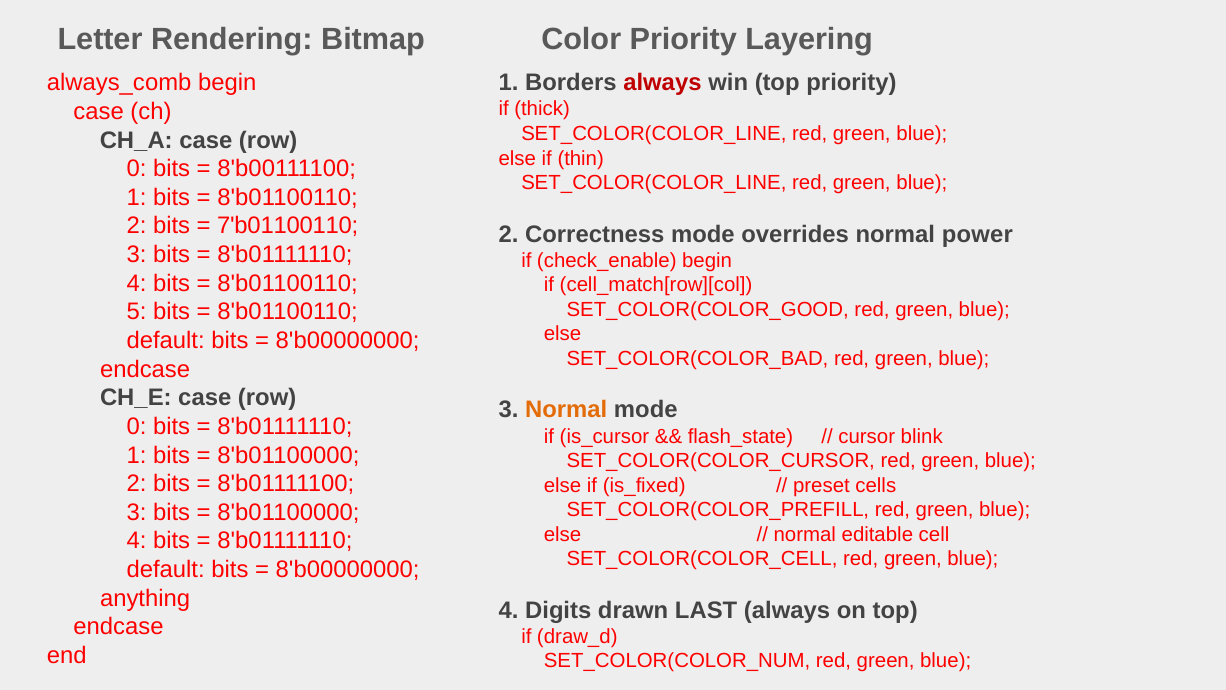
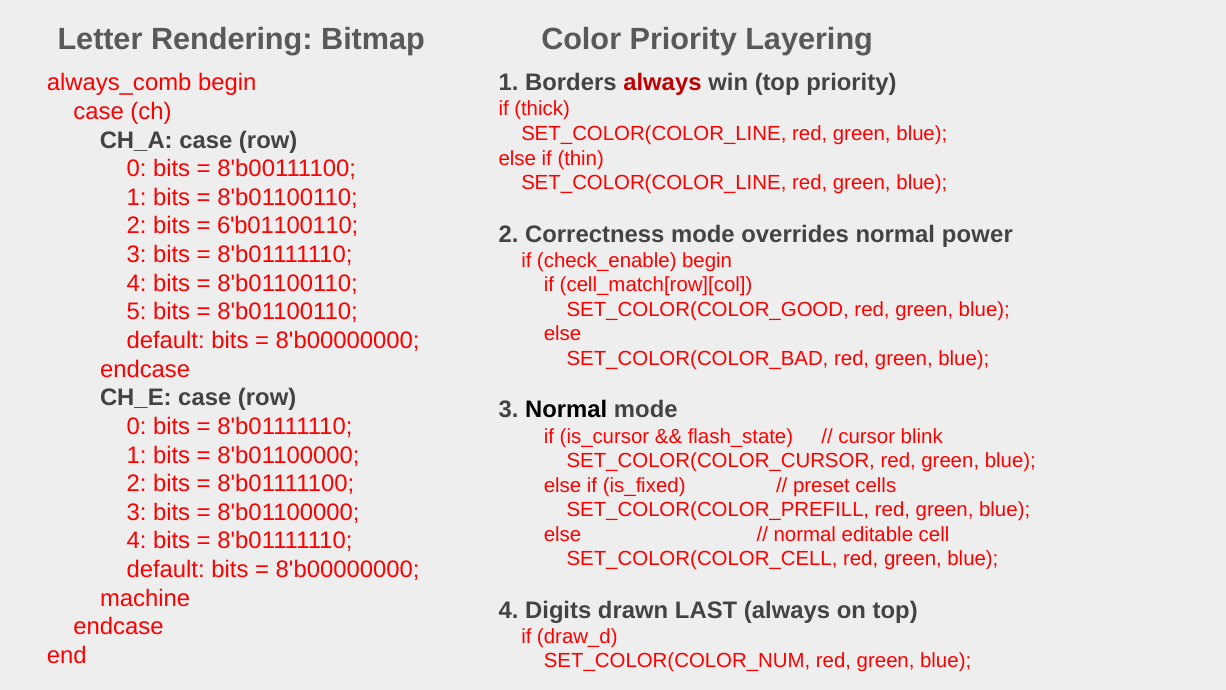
7'b01100110: 7'b01100110 -> 6'b01100110 (288, 226)
Normal colour: orange -> black (566, 410)
anything: anything -> machine (145, 598)
